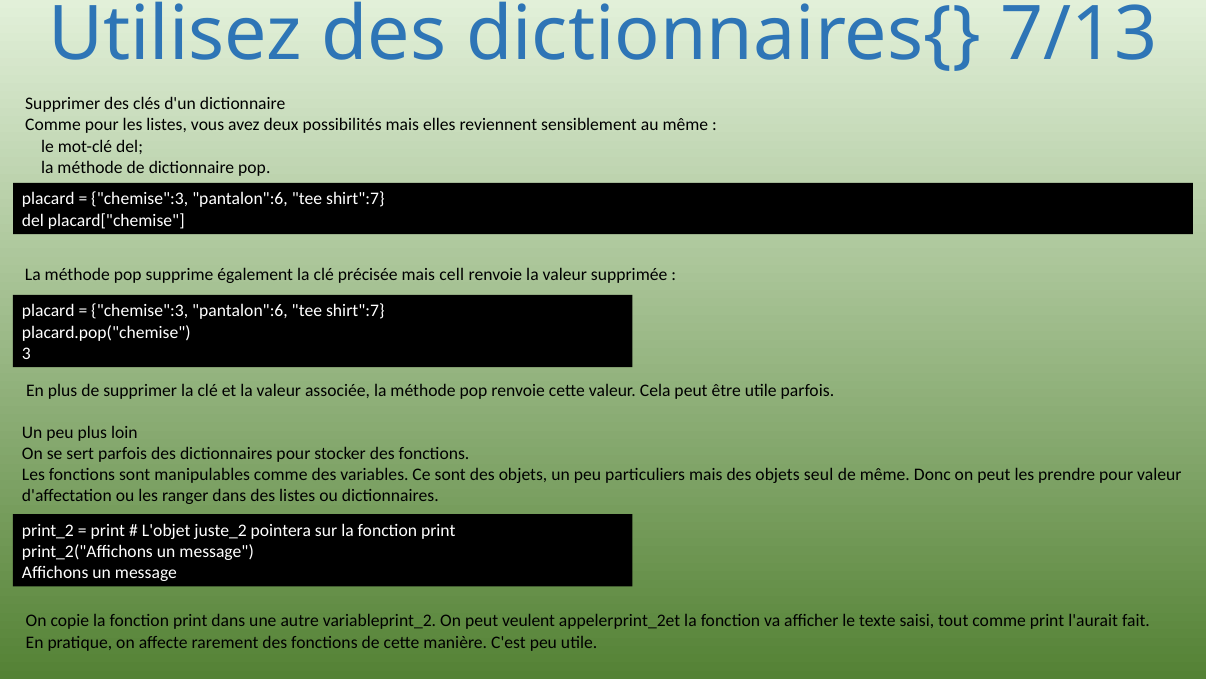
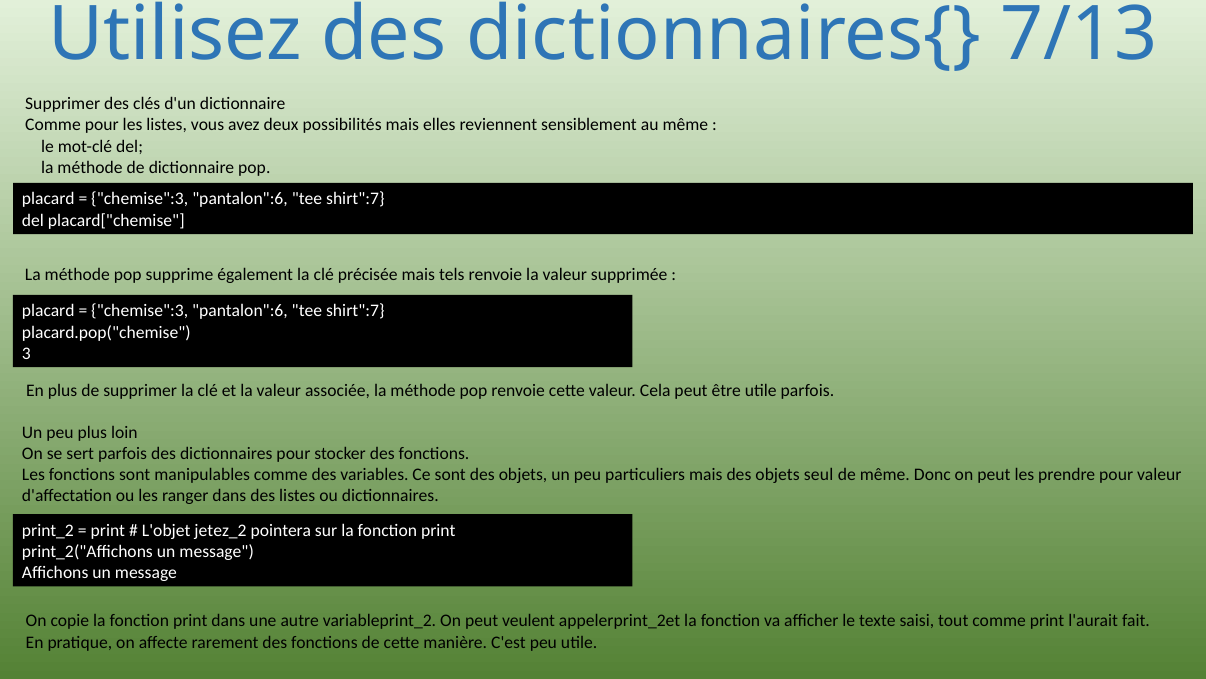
cell: cell -> tels (452, 274)
juste_2: juste_2 -> jetez_2 (221, 530)
